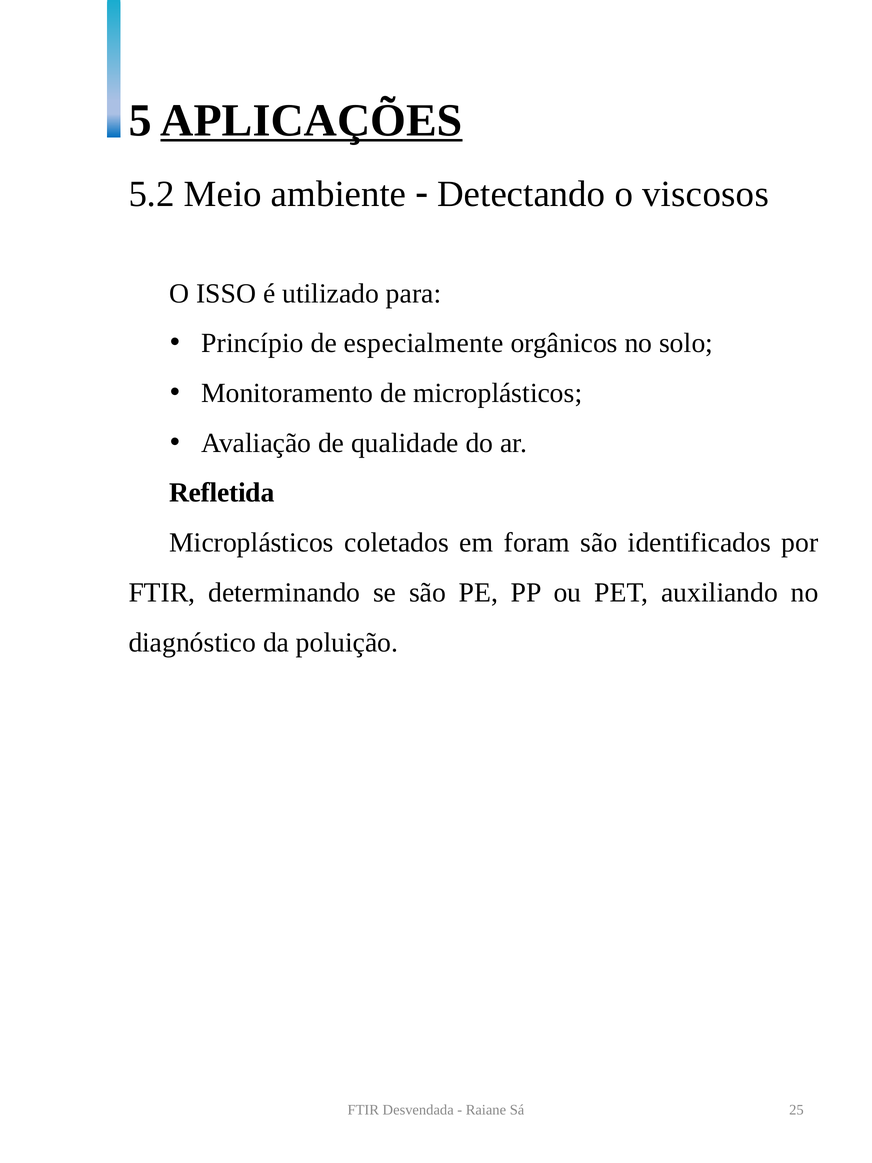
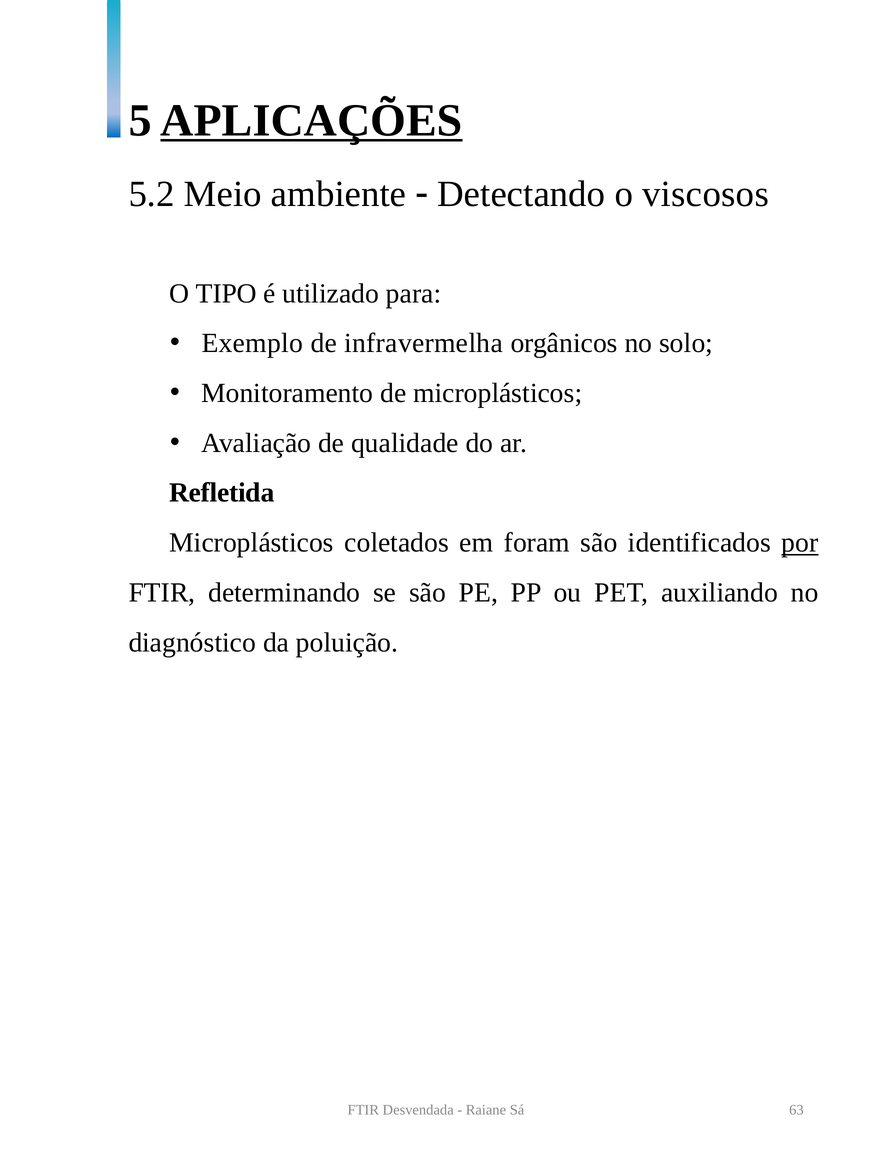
ISSO: ISSO -> TIPO (226, 293)
Princípio: Princípio -> Exemplo (252, 343)
especialmente: especialmente -> infravermelha (424, 343)
por underline: none -> present (800, 543)
25: 25 -> 63 (796, 1110)
